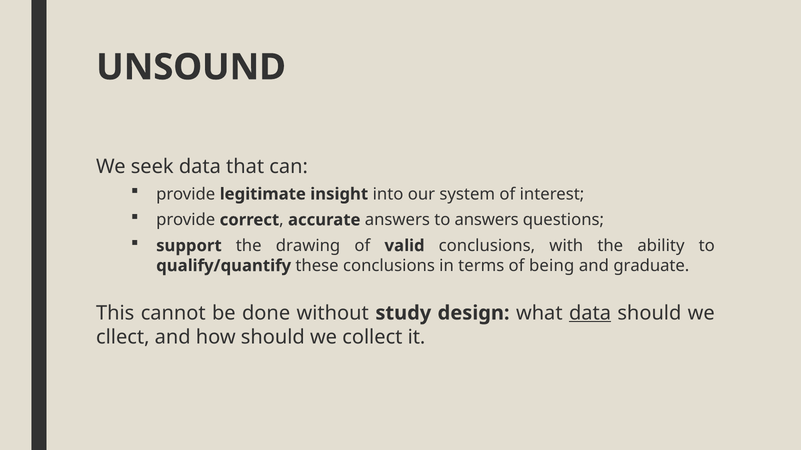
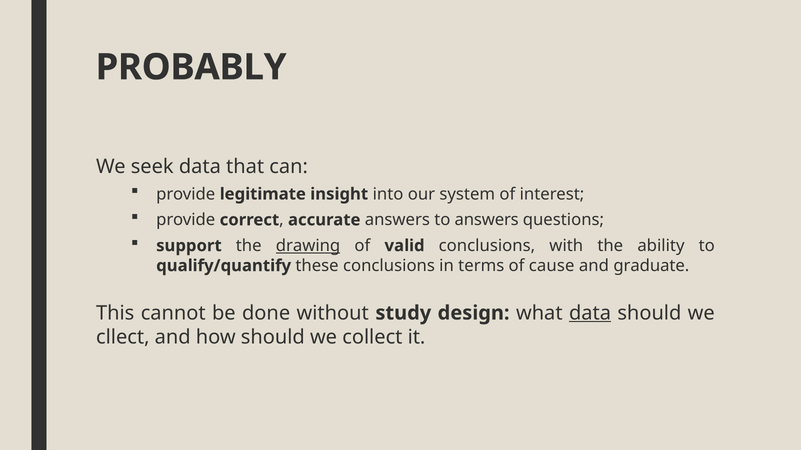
UNSOUND: UNSOUND -> PROBABLY (191, 67)
drawing underline: none -> present (308, 246)
being: being -> cause (552, 266)
